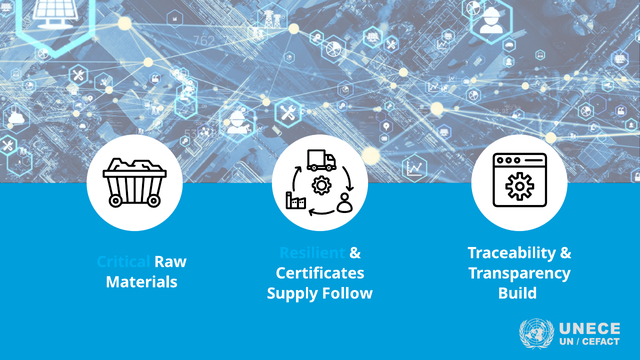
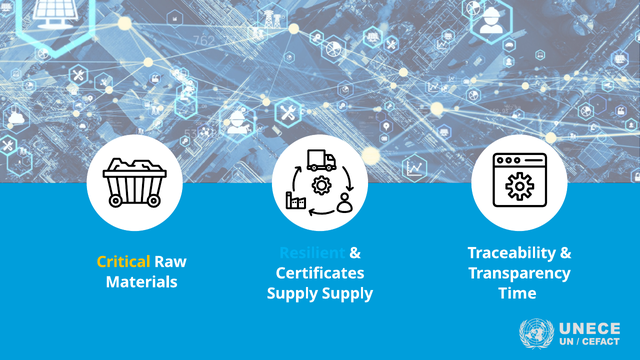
Critical colour: light blue -> yellow (123, 262)
Supply Follow: Follow -> Supply (347, 293)
Build: Build -> Time (517, 293)
